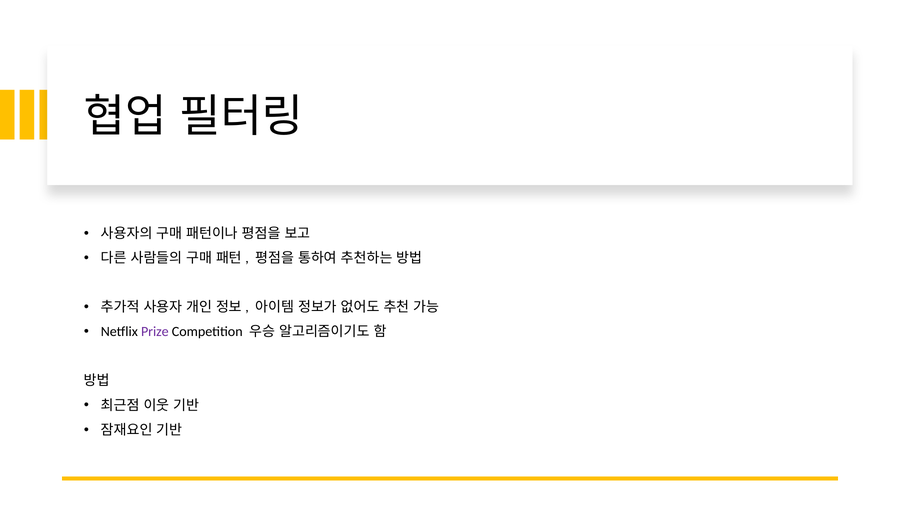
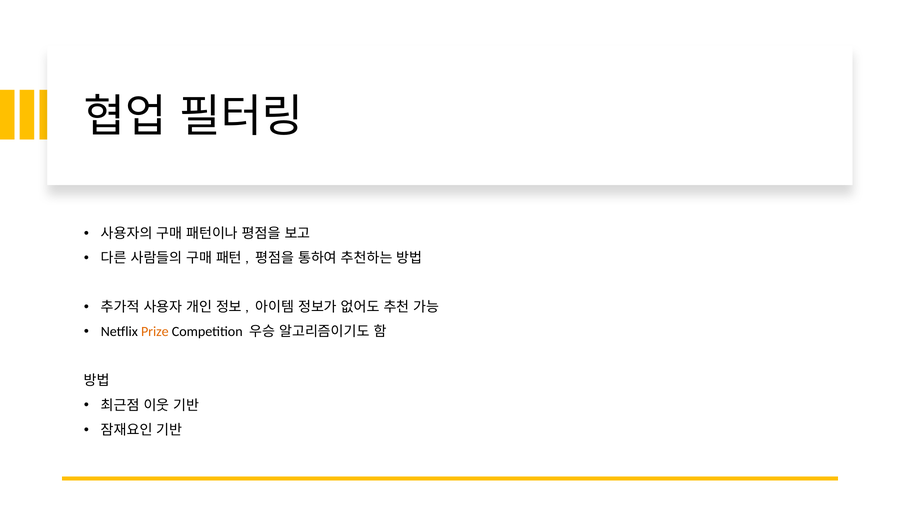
Prize colour: purple -> orange (155, 332)
